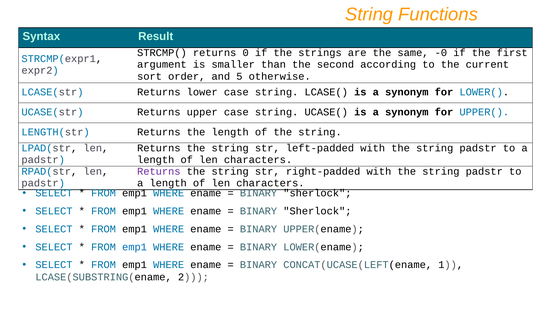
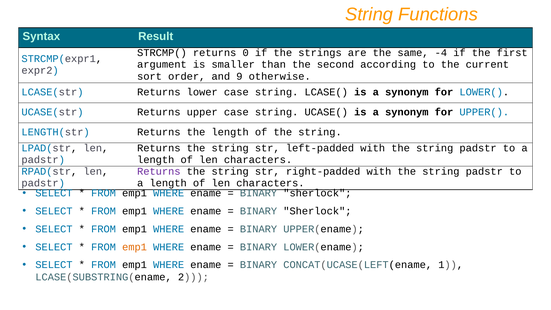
-0: -0 -> -4 (441, 53)
5: 5 -> 9 (239, 76)
emp1 colour: blue -> orange (135, 247)
